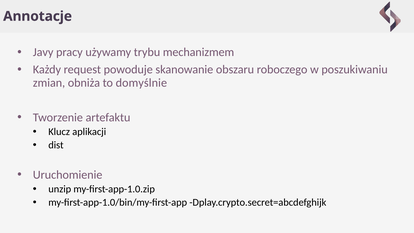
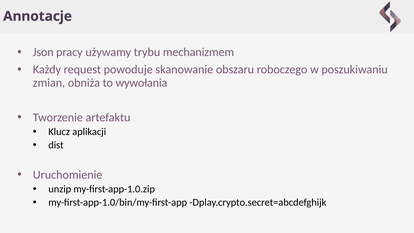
Javy: Javy -> Json (43, 52)
domyślnie: domyślnie -> wywołania (141, 83)
